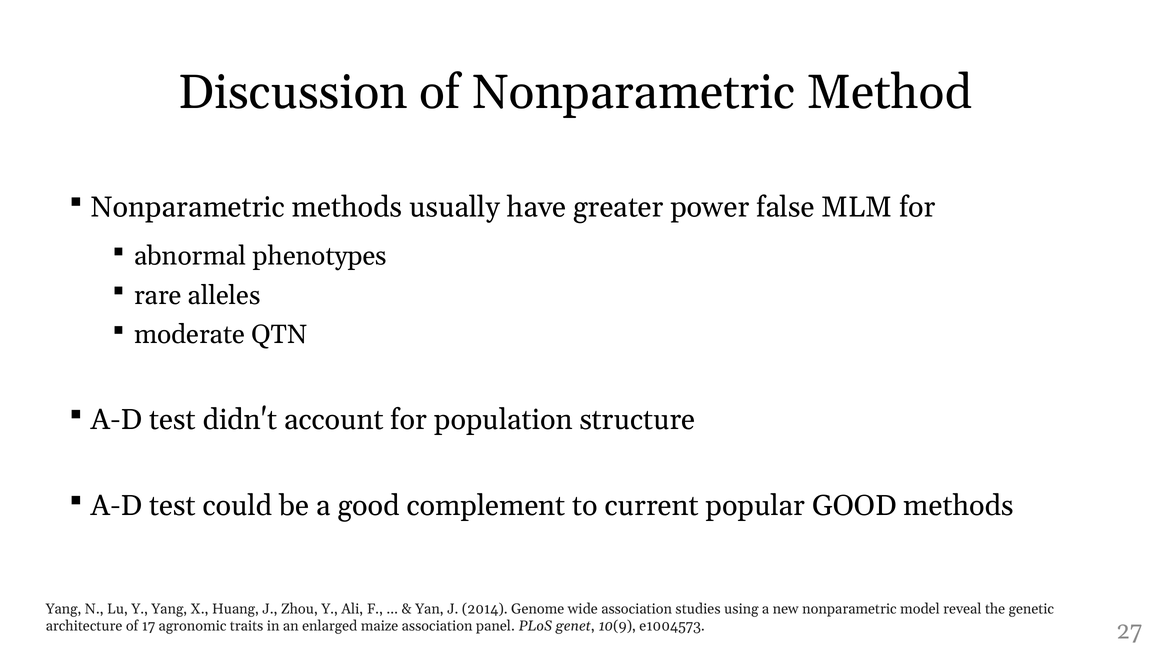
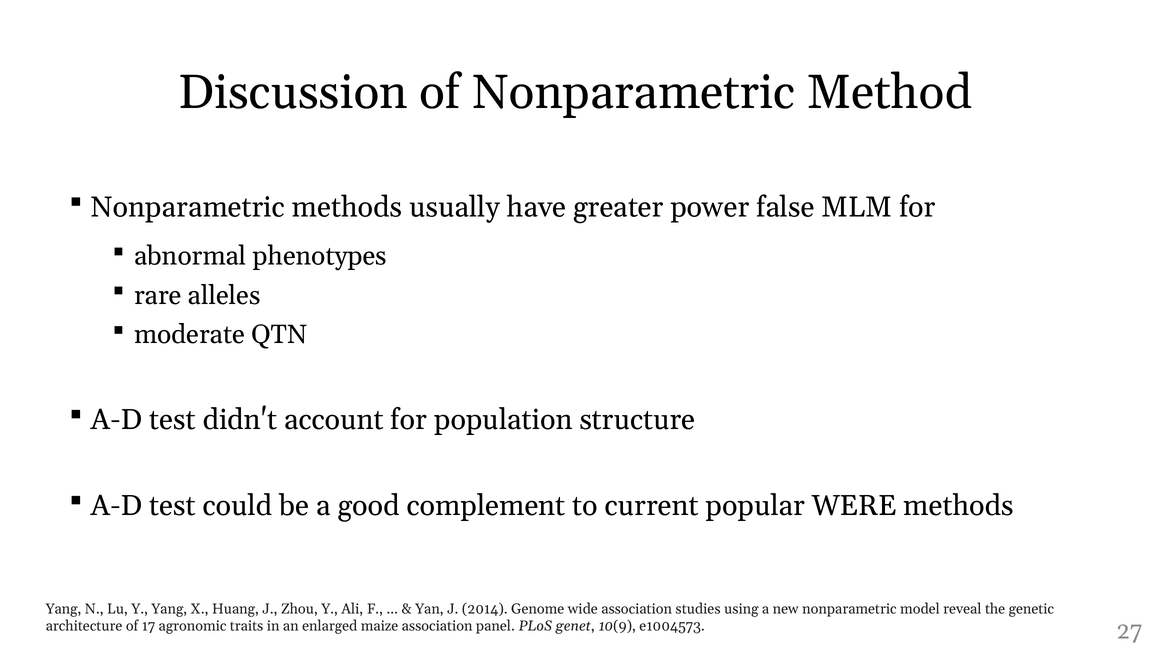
popular GOOD: GOOD -> WERE (854, 506)
